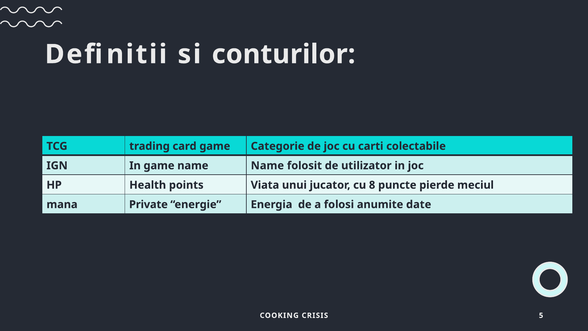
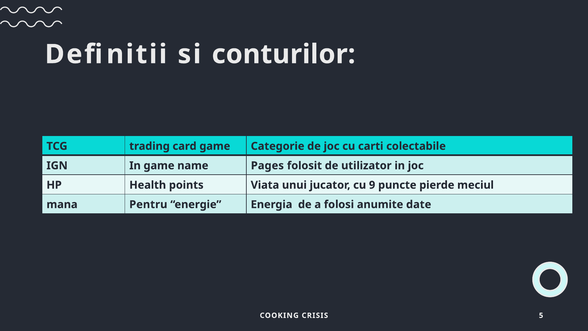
name Name: Name -> Pages (267, 165)
8: 8 -> 9 (372, 185)
Private: Private -> Pentru (148, 204)
